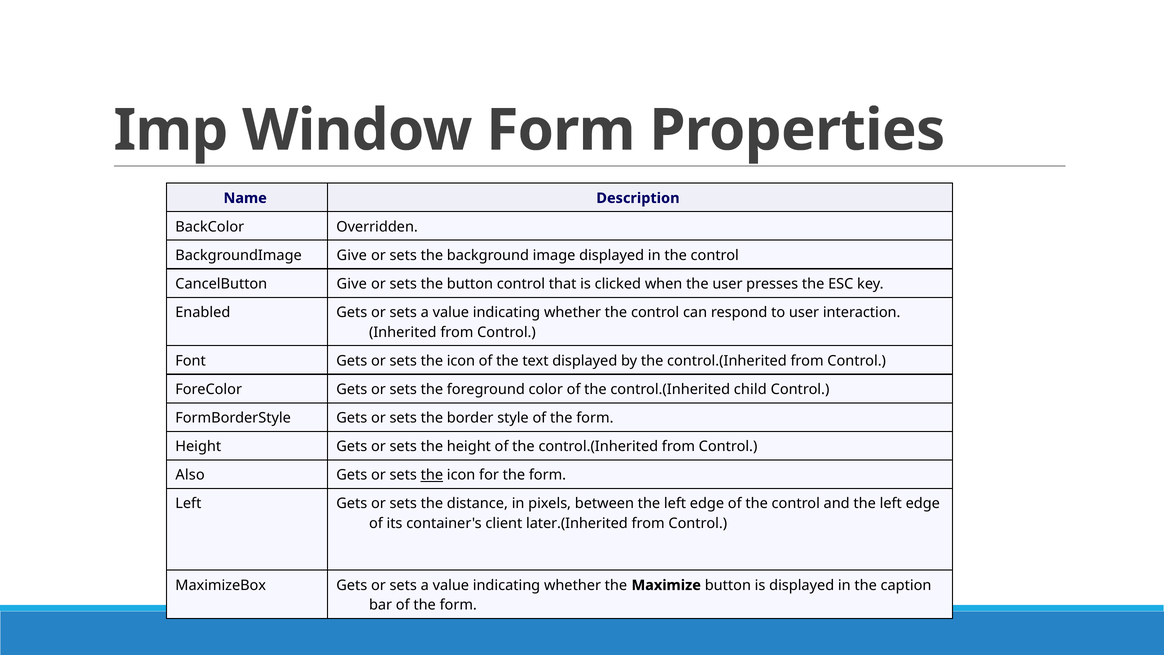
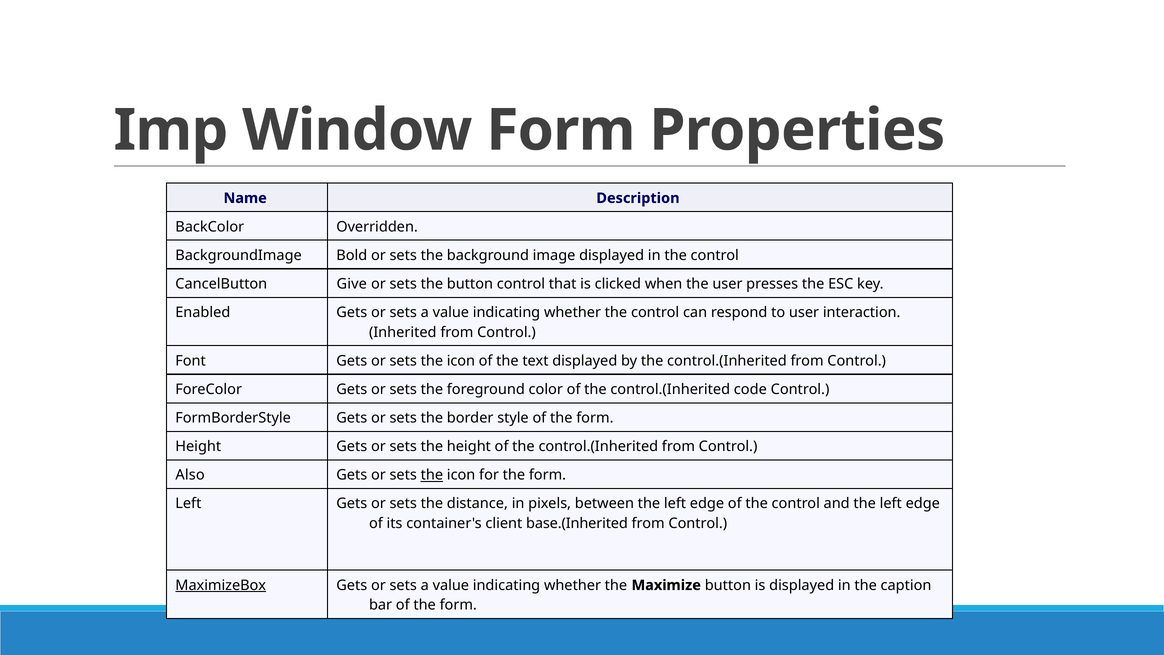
BackgroundImage Give: Give -> Bold (352, 255)
child: child -> code (750, 389)
later.(Inherited: later.(Inherited -> base.(Inherited (577, 523)
MaximizeBox underline: none -> present (221, 585)
